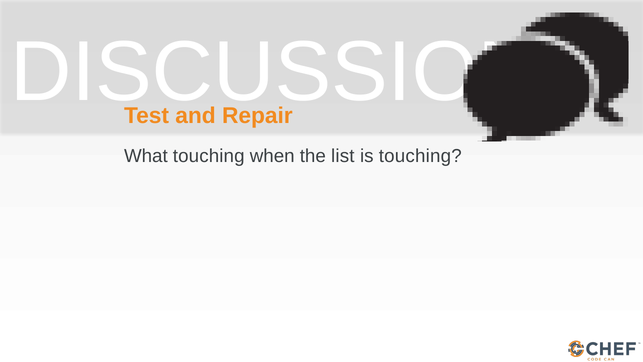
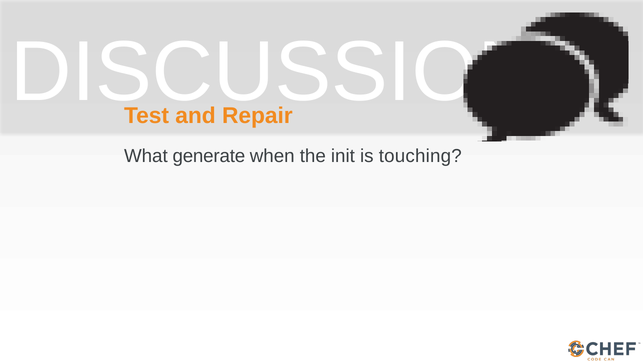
What touching: touching -> generate (209, 156)
list: list -> init (343, 156)
